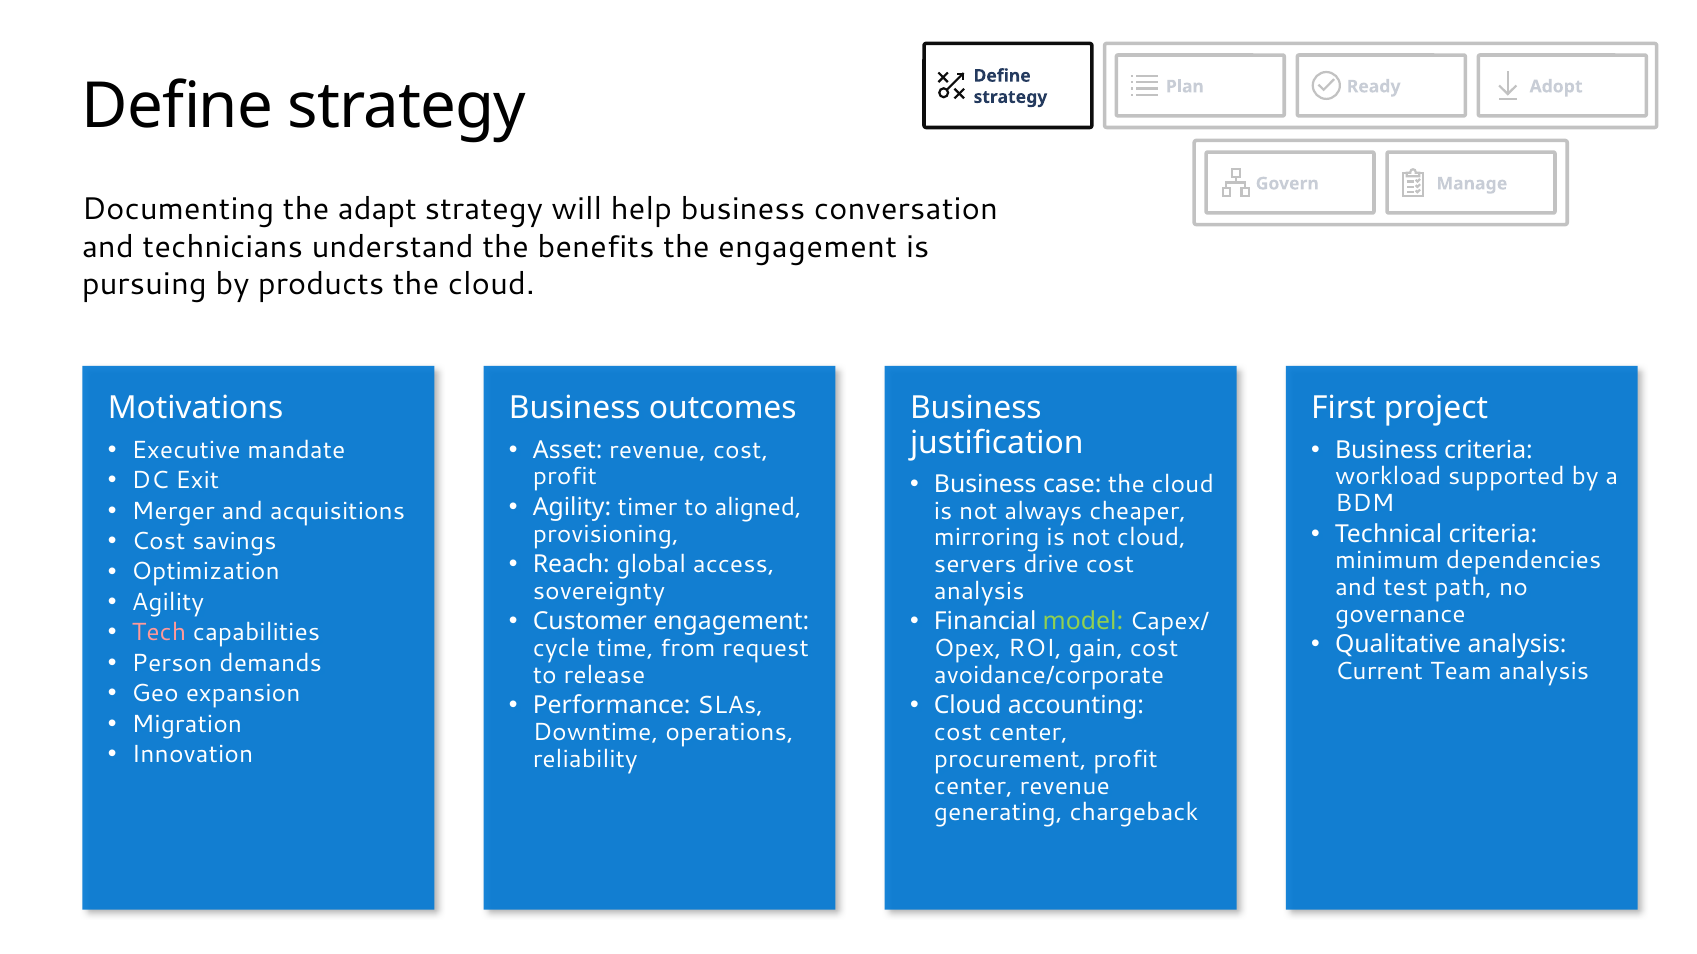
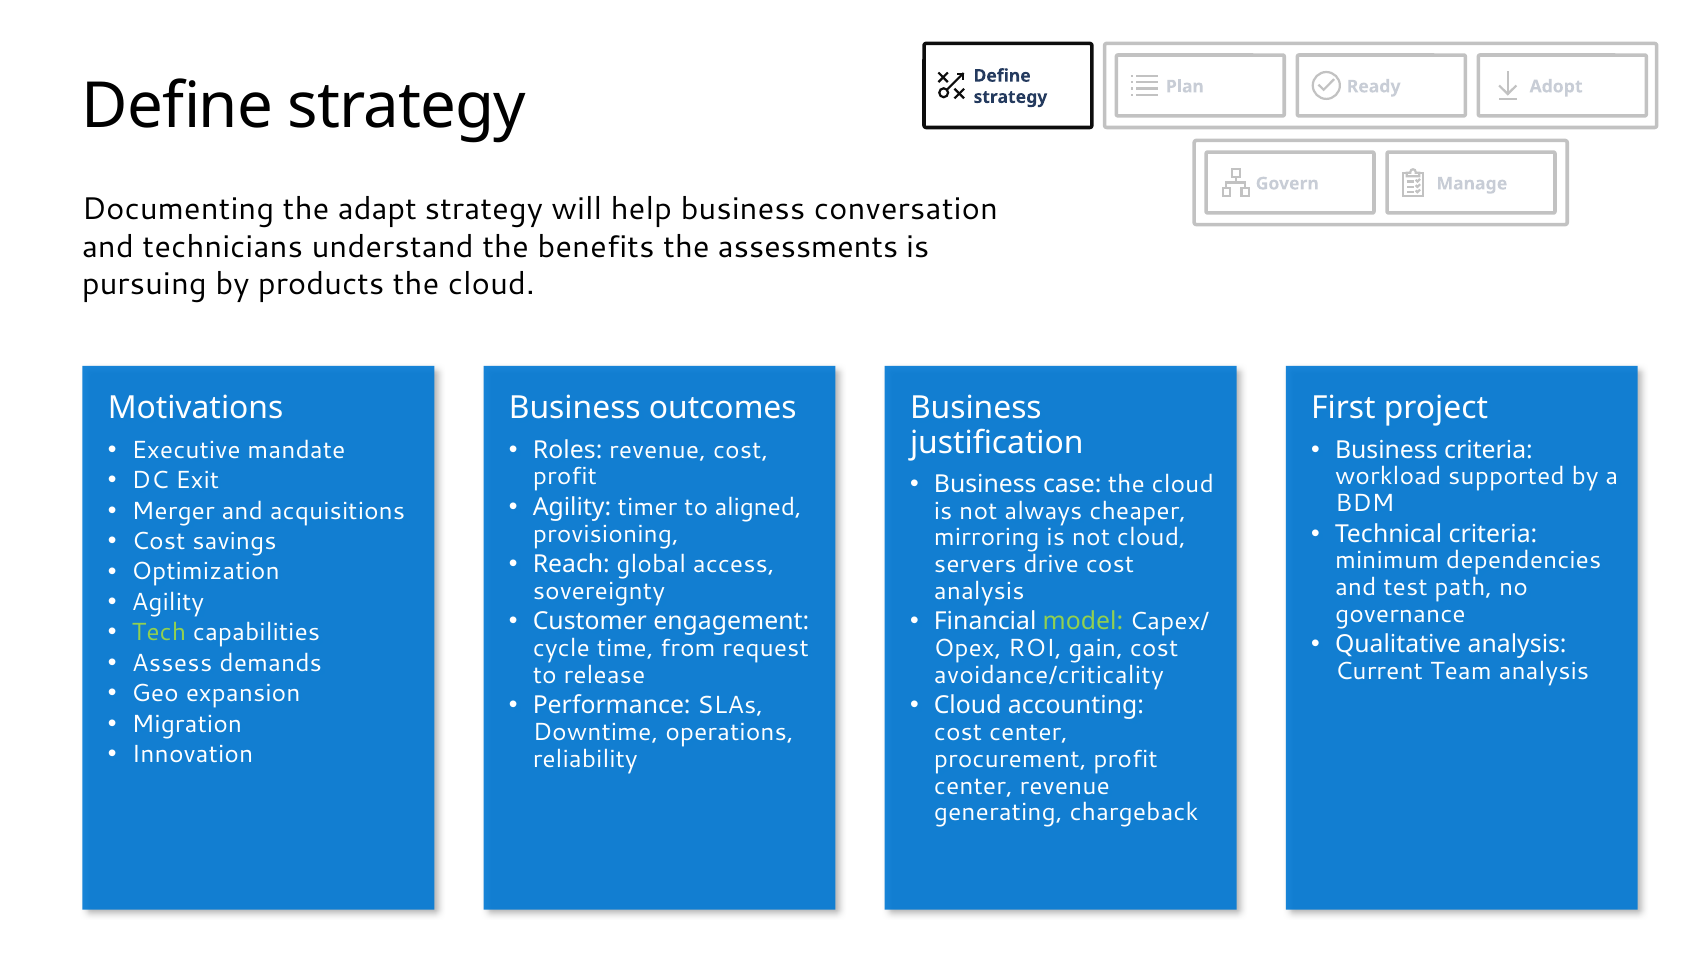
the engagement: engagement -> assessments (808, 247)
Asset: Asset -> Roles (568, 450)
Tech colour: pink -> light green (159, 633)
Person: Person -> Assess (172, 663)
avoidance/corporate: avoidance/corporate -> avoidance/criticality (1049, 676)
